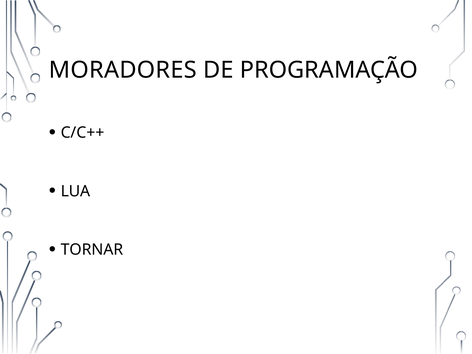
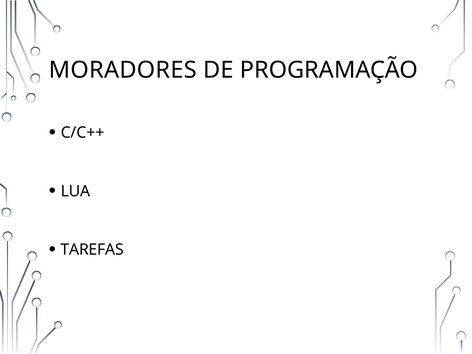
TORNAR: TORNAR -> TAREFAS (92, 250)
